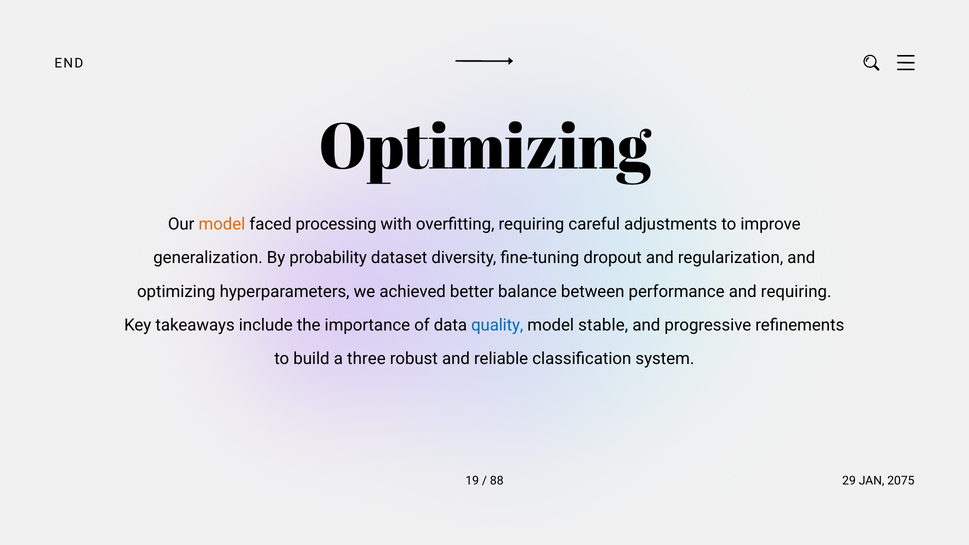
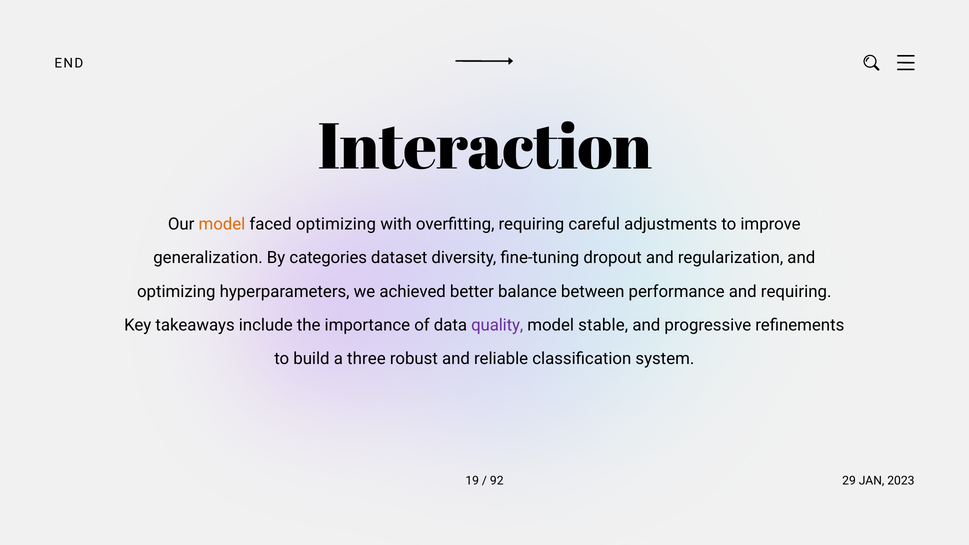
Optimizing: Optimizing -> Interaction (485, 147)
faced processing: processing -> optimizing (336, 224)
probability: probability -> categories (328, 258)
quality colour: blue -> purple (497, 325)
88: 88 -> 92 (497, 481)
2075: 2075 -> 2023 (901, 481)
